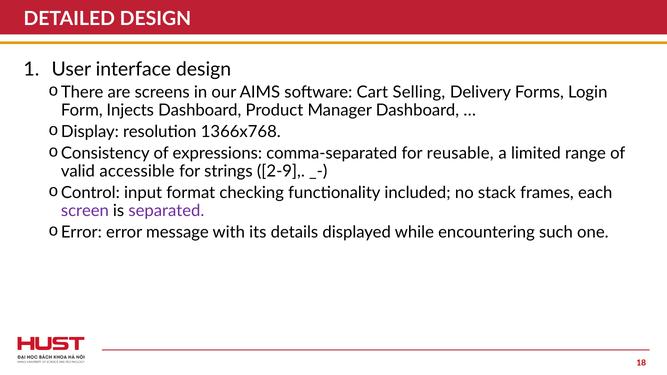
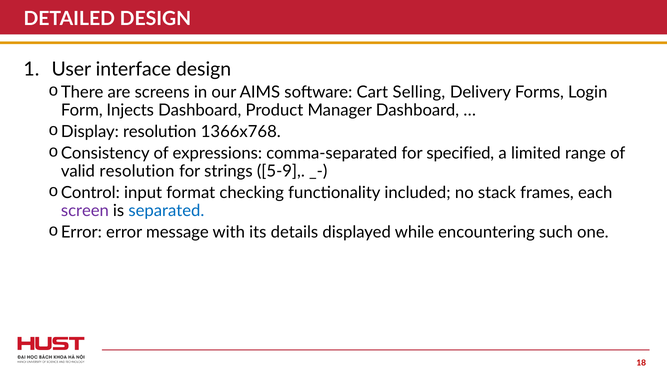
reusable: reusable -> specified (460, 153)
valid accessible: accessible -> resolution (137, 171)
2-9: 2-9 -> 5-9 (281, 171)
separated colour: purple -> blue (166, 211)
